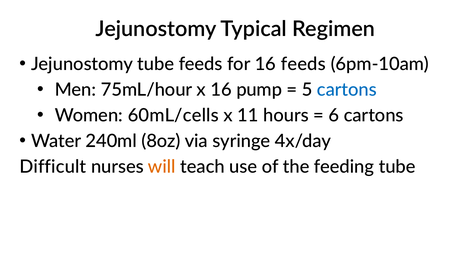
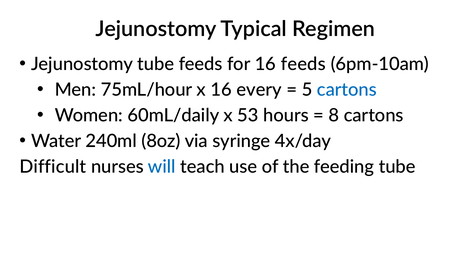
pump: pump -> every (259, 90)
60mL/cells: 60mL/cells -> 60mL/daily (173, 116)
11: 11 -> 53 (248, 116)
6: 6 -> 8 (334, 116)
will colour: orange -> blue (162, 167)
